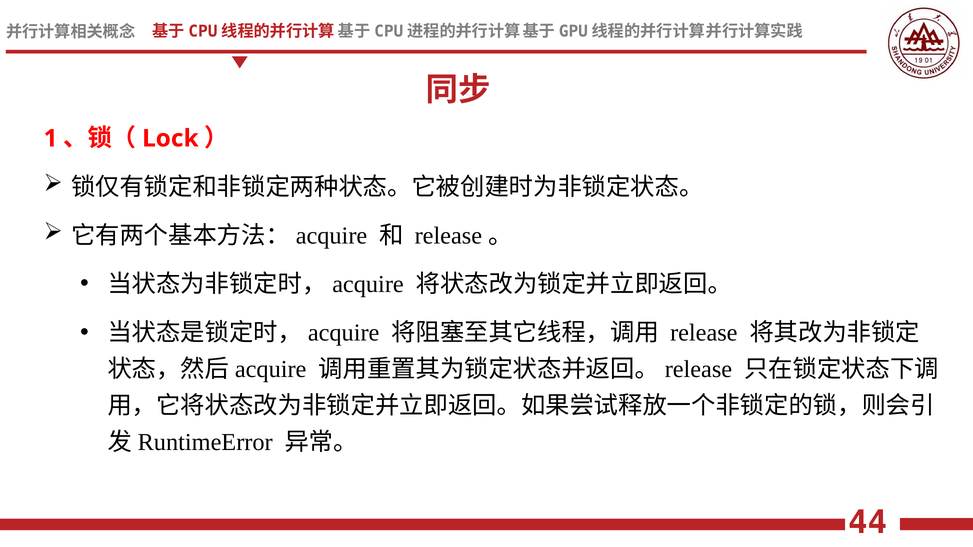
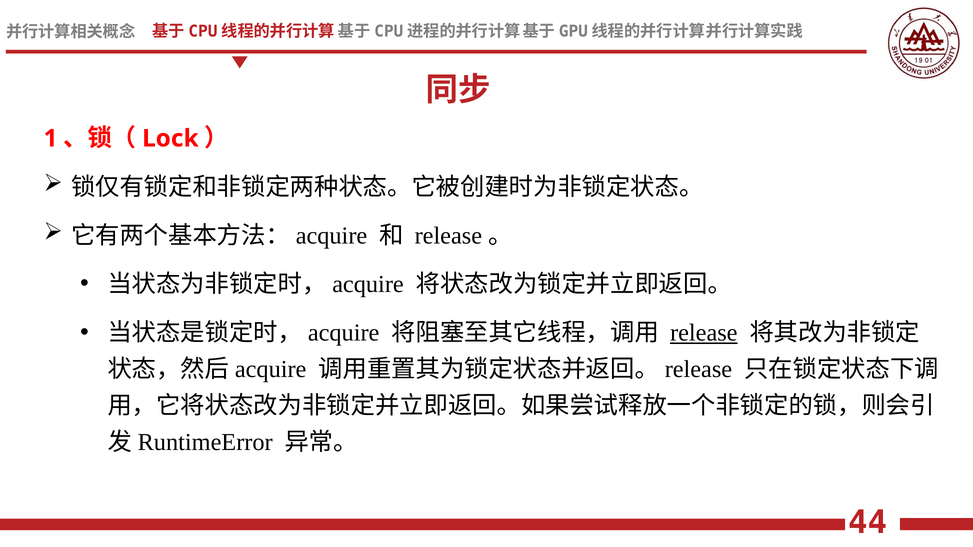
release underline: none -> present (704, 333)
